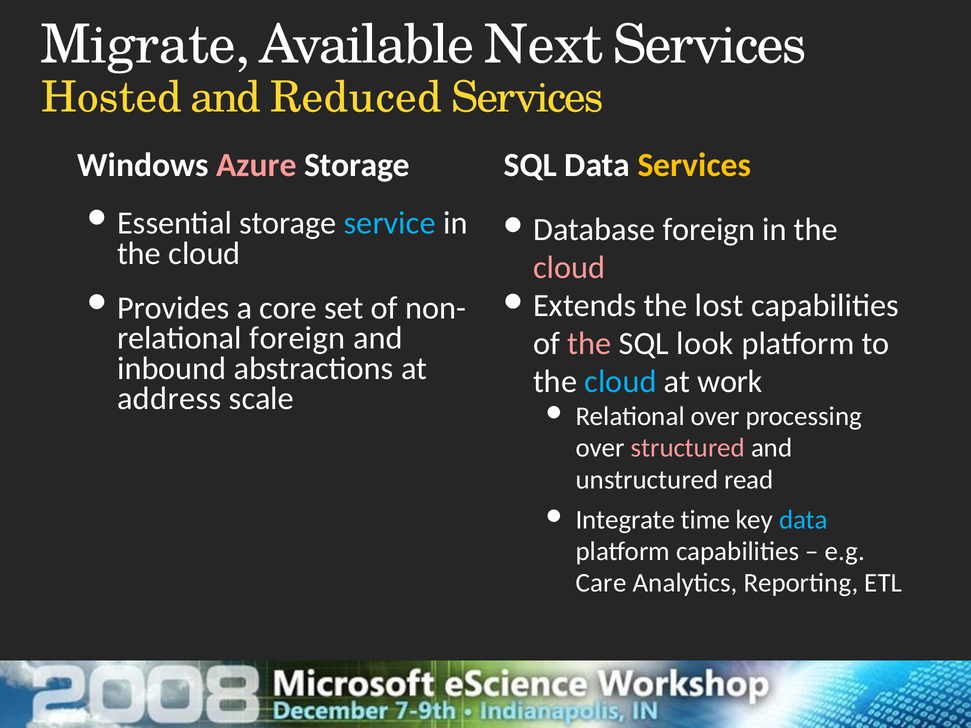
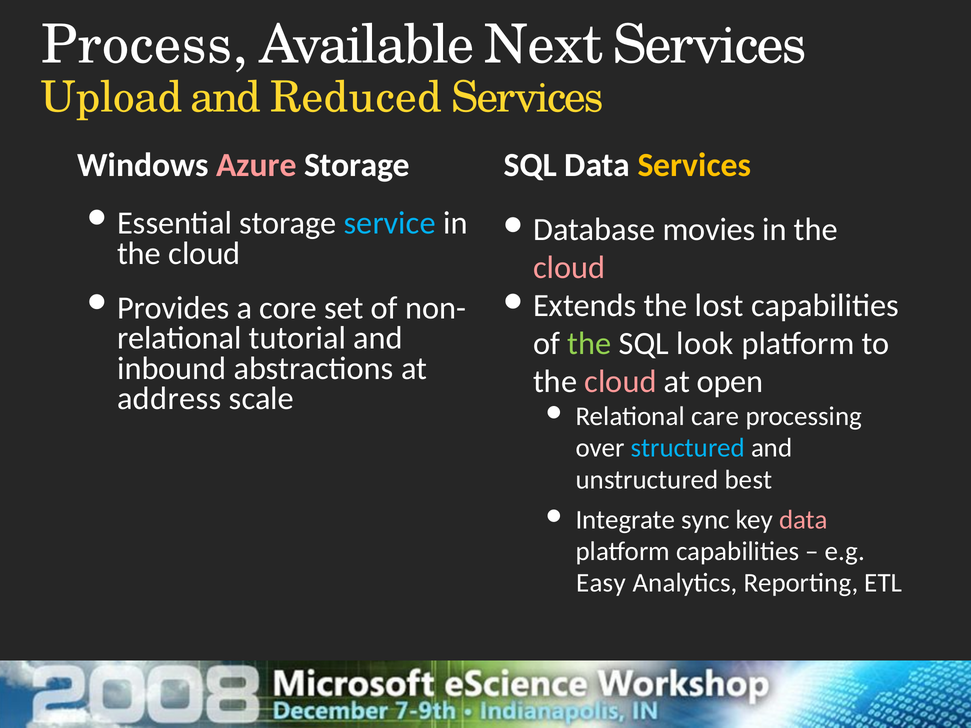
Migrate: Migrate -> Process (144, 45)
Hosted: Hosted -> Upload (112, 97)
foreign: foreign -> movies (709, 229)
relational foreign: foreign -> tutorial (298, 338)
the colour: pink -> light green (589, 344)
cloud colour: light blue -> pink (620, 382)
work: work -> open (730, 382)
Relational over: over -> care (715, 416)
structured colour: pink -> light blue (688, 448)
read: read -> best (749, 480)
time: time -> sync (705, 520)
data colour: light blue -> pink (803, 520)
Care: Care -> Easy (601, 583)
